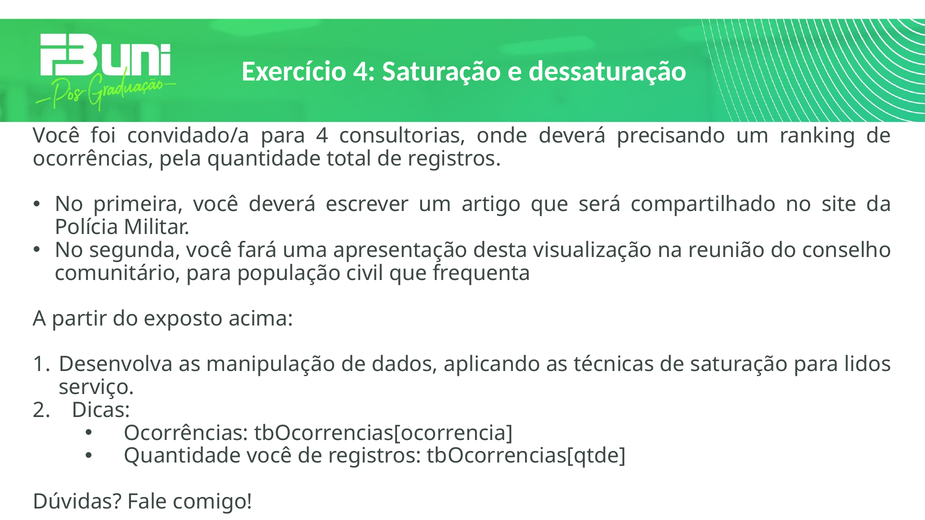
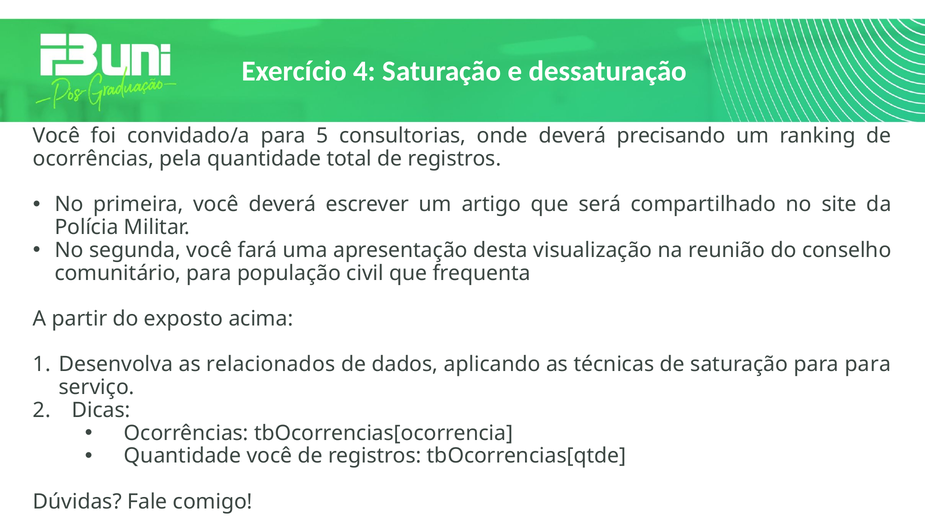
para 4: 4 -> 5 (322, 136)
manipulação: manipulação -> relacionados (271, 365)
para lidos: lidos -> para (868, 365)
